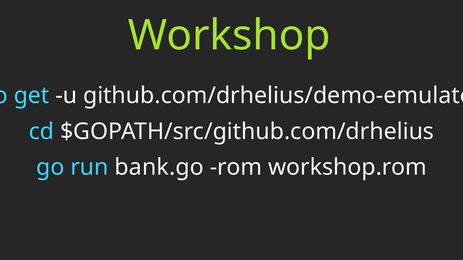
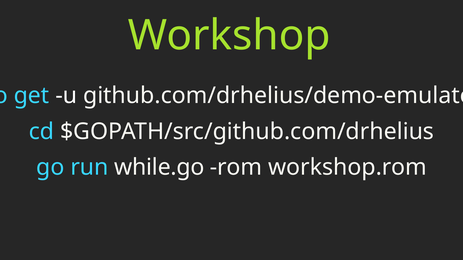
bank.go: bank.go -> while.go (159, 168)
